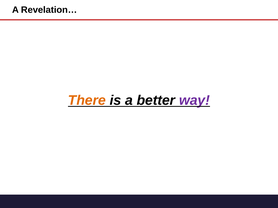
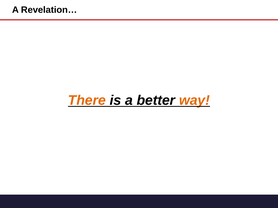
way colour: purple -> orange (194, 101)
